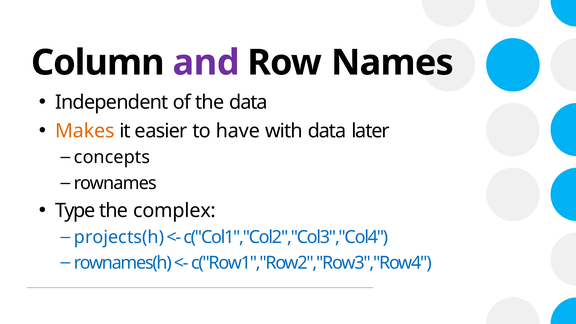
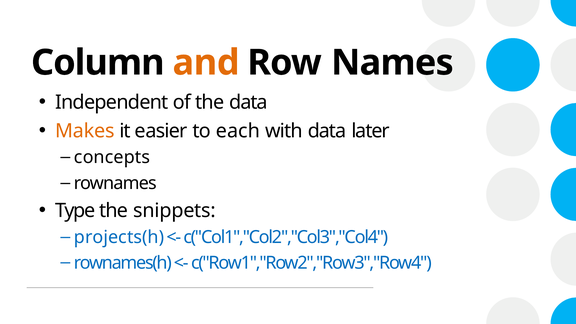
and colour: purple -> orange (206, 63)
have: have -> each (238, 131)
complex: complex -> snippets (175, 211)
